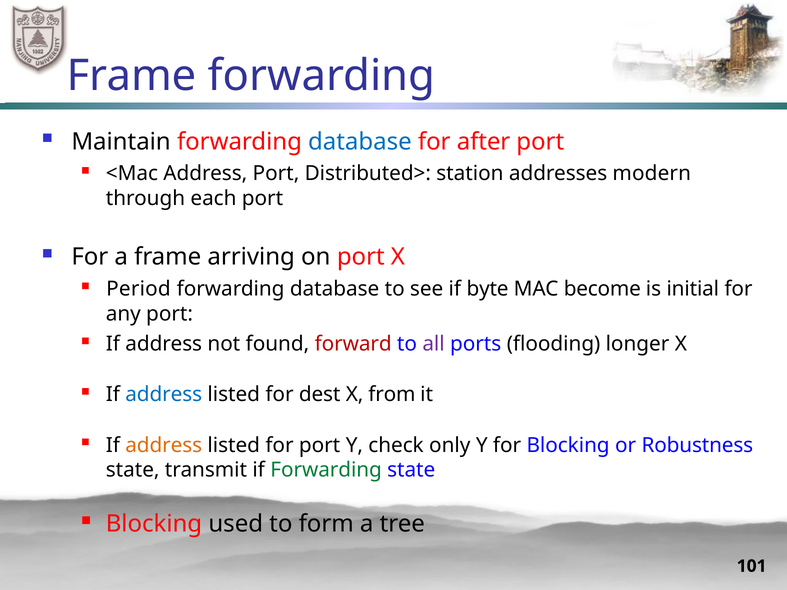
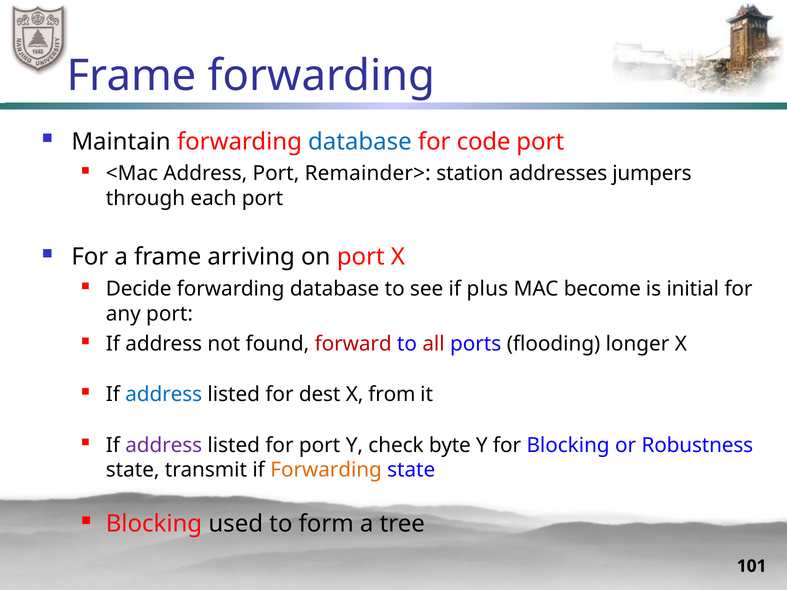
after: after -> code (484, 142)
Distributed>: Distributed> -> Remainder> (368, 174)
modern: modern -> jumpers (652, 174)
Period: Period -> Decide (139, 289)
byte: byte -> plus (487, 289)
all colour: purple -> red (434, 344)
address colour: orange -> purple (164, 445)
only: only -> byte (450, 445)
Forwarding colour: green -> orange (326, 470)
